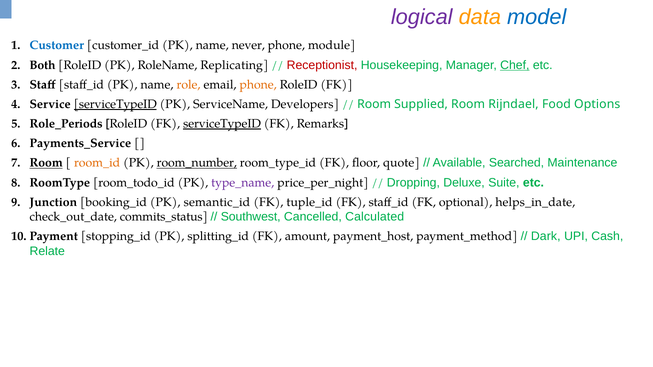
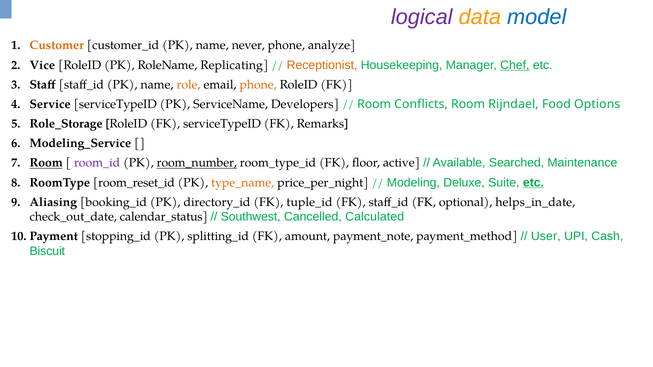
Customer colour: blue -> orange (57, 45)
module: module -> analyze (332, 45)
Both: Both -> Vice (42, 65)
Receptionist colour: red -> orange (322, 65)
serviceTypeID underline: present -> none (115, 104)
Supplied: Supplied -> Conflicts (421, 104)
Role_Periods: Role_Periods -> Role_Storage (66, 124)
serviceTypeID underline: present -> none (222, 124)
Payments_Service: Payments_Service -> Modeling_Service (80, 143)
room_id colour: orange -> purple (97, 163)
quote: quote -> active (401, 163)
room_todo_id: room_todo_id -> room_reset_id (134, 183)
type_name colour: purple -> orange (243, 183)
Dropping: Dropping -> Modeling (413, 183)
etc underline: none -> present (534, 183)
Junction: Junction -> Aliasing (53, 202)
semantic_id: semantic_id -> directory_id (217, 202)
commits_status: commits_status -> calendar_status (164, 217)
payment_host: payment_host -> payment_note (373, 236)
Dark: Dark -> User (546, 236)
Relate: Relate -> Biscuit (47, 251)
